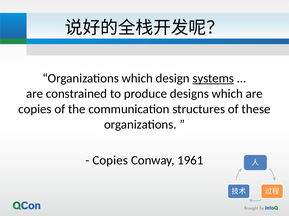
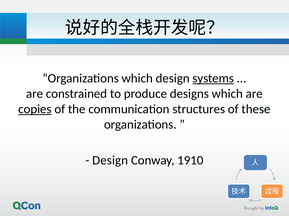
copies underline: none -> present (35, 109)
Copies: Copies -> Design (110, 161)
1961: 1961 -> 1910 (190, 161)
